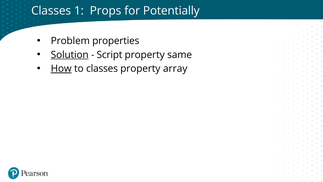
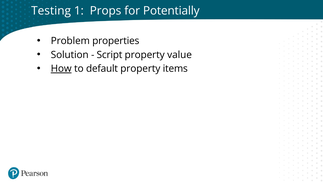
Classes: Classes -> Testing (51, 11)
Solution underline: present -> none (70, 55)
same: same -> value (180, 55)
to classes: classes -> default (102, 68)
array: array -> items (175, 68)
